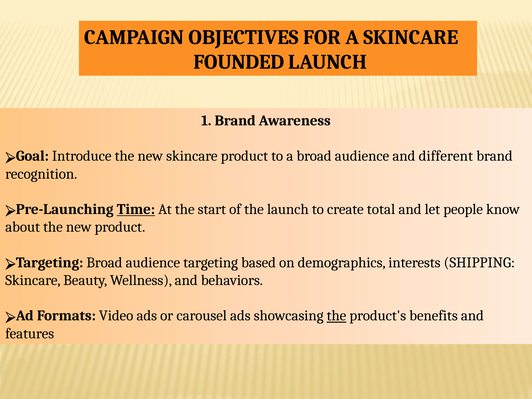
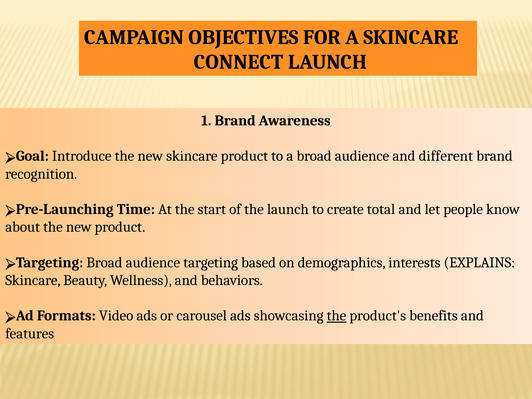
FOUNDED: FOUNDED -> CONNECT (239, 62)
Time underline: present -> none (136, 209)
SHIPPING: SHIPPING -> EXPLAINS (479, 263)
